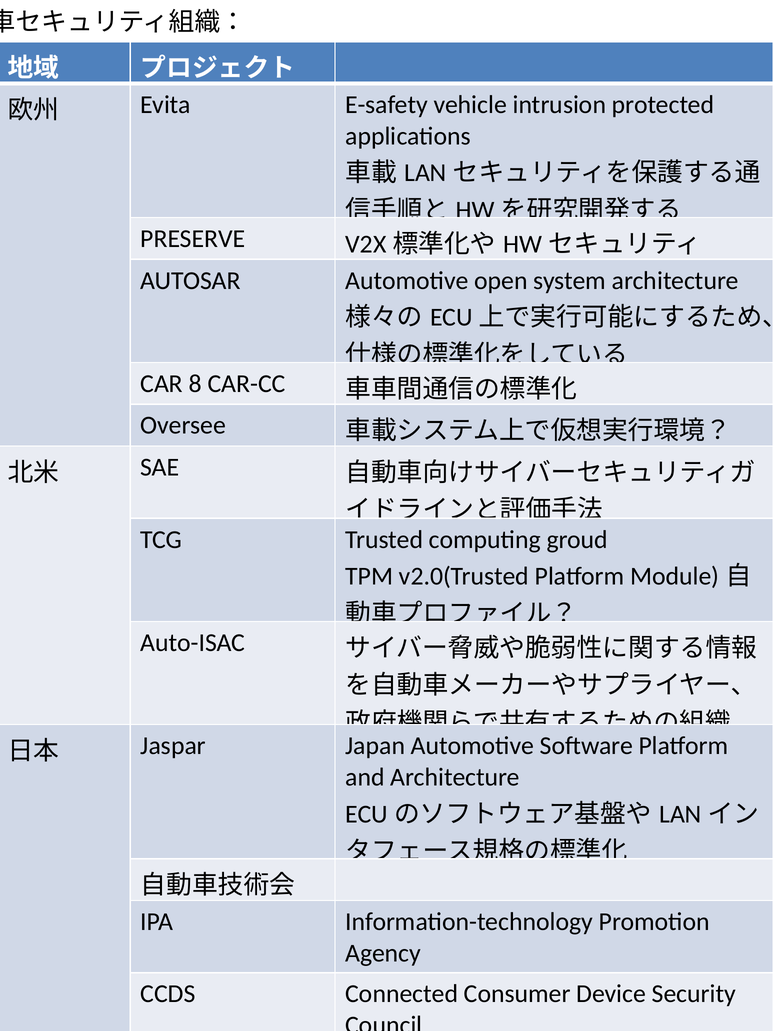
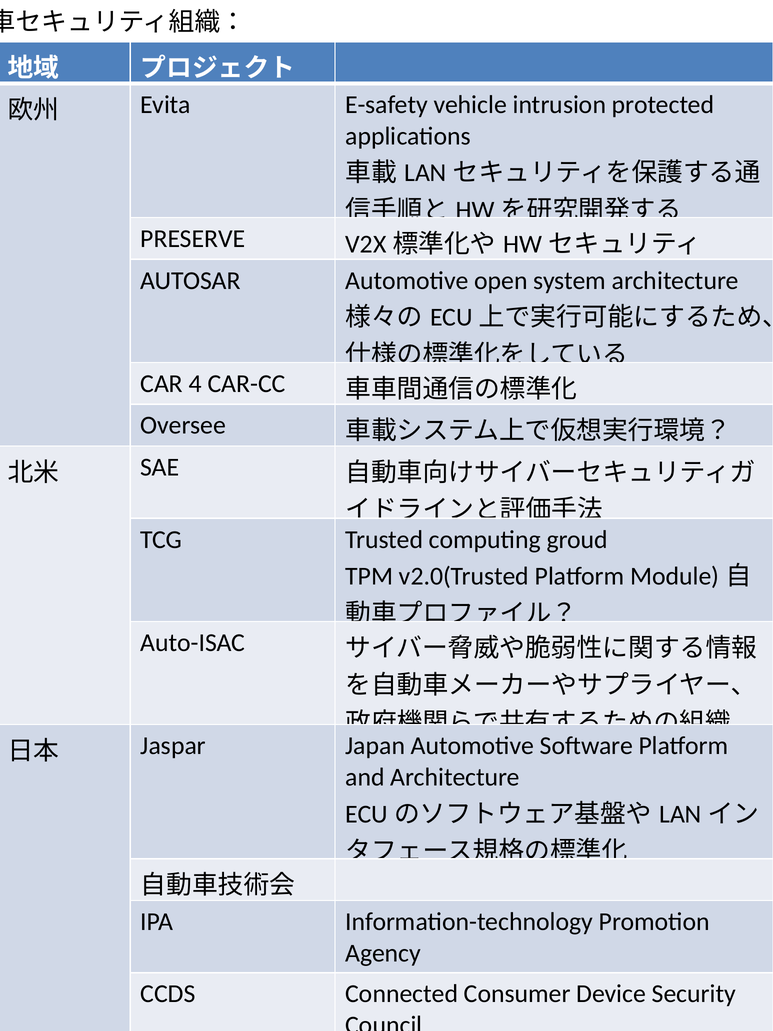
8: 8 -> 4 (195, 384)
